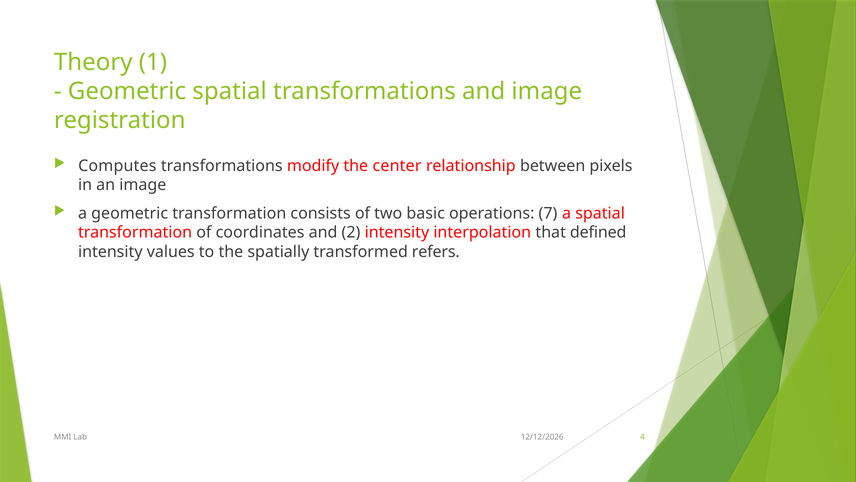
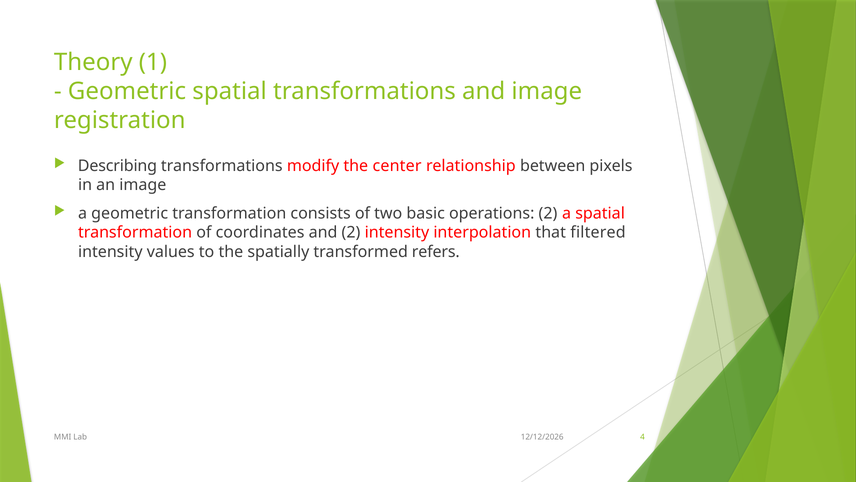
Computes: Computes -> Describing (117, 166)
operations 7: 7 -> 2 (548, 213)
defined: defined -> filtered (598, 232)
